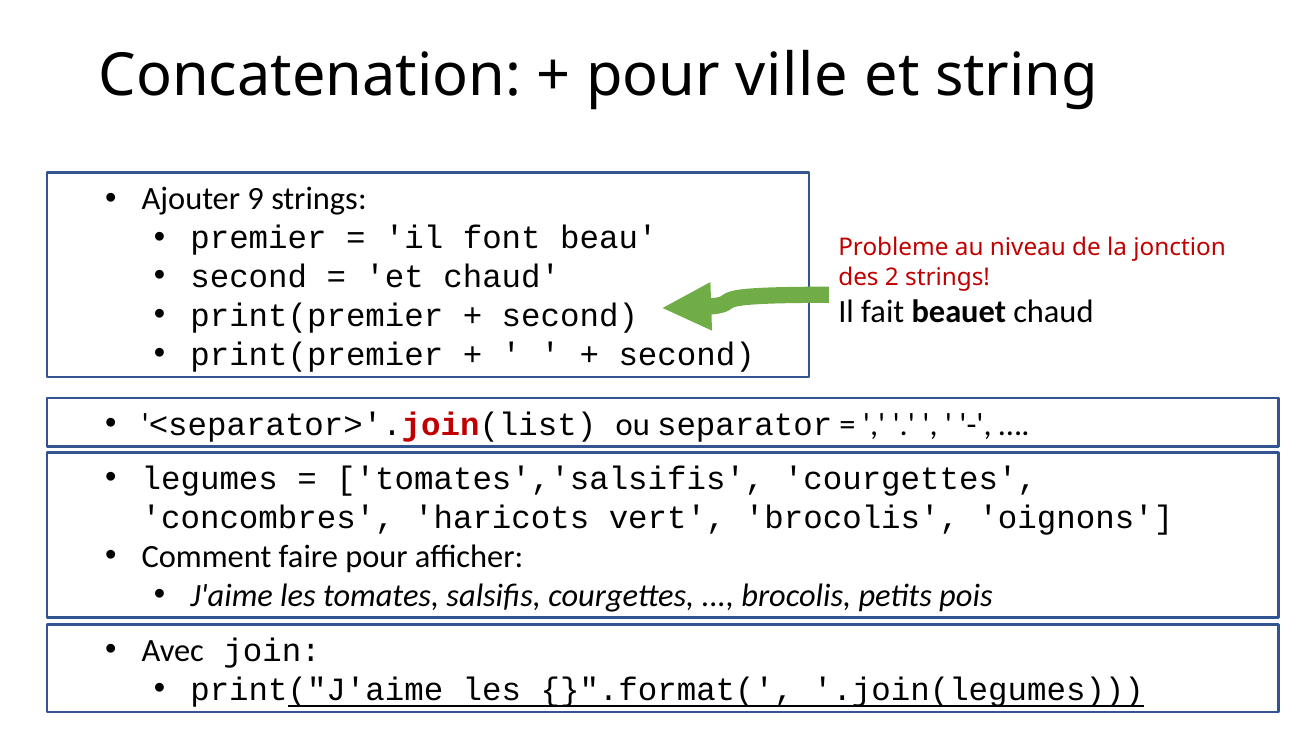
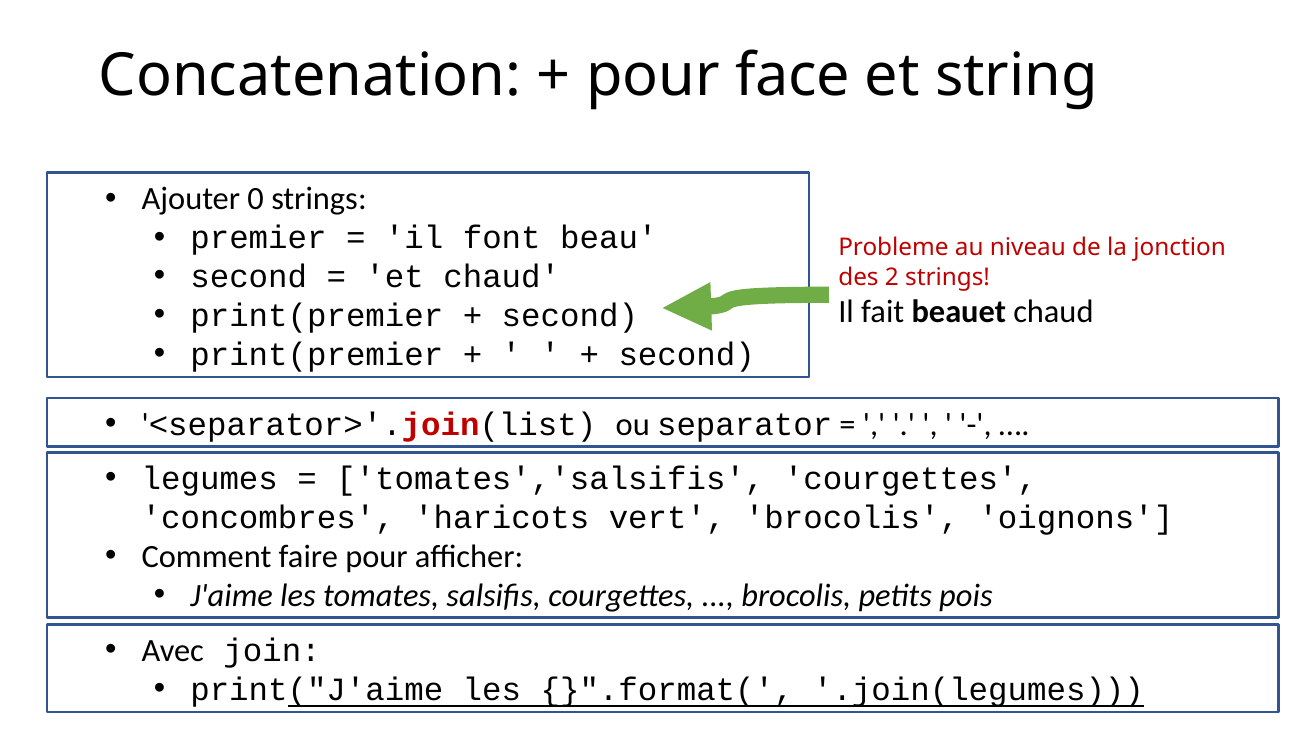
ville: ville -> face (792, 75)
9: 9 -> 0 (256, 199)
